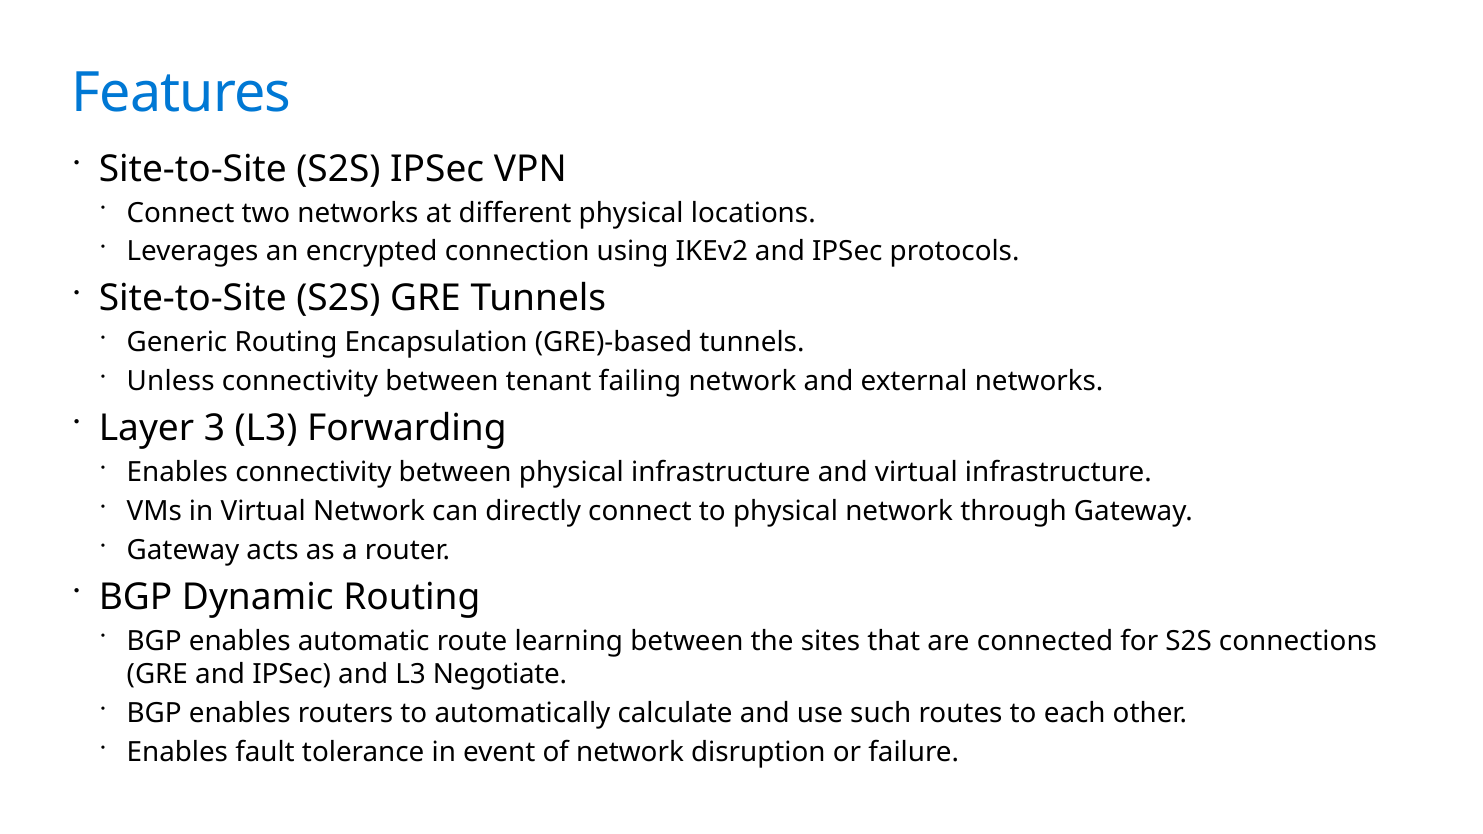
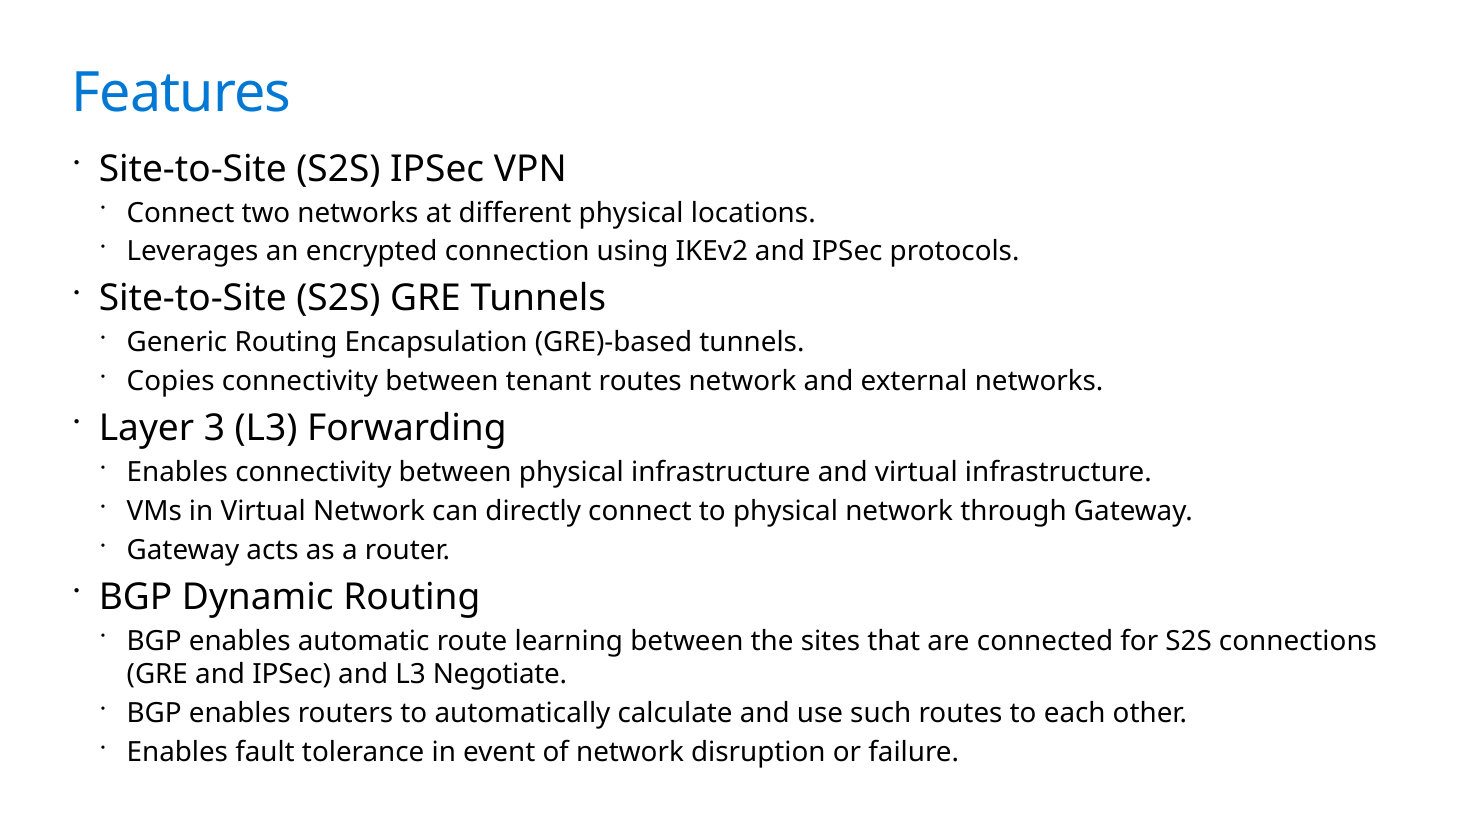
Unless: Unless -> Copies (171, 382)
tenant failing: failing -> routes (640, 382)
